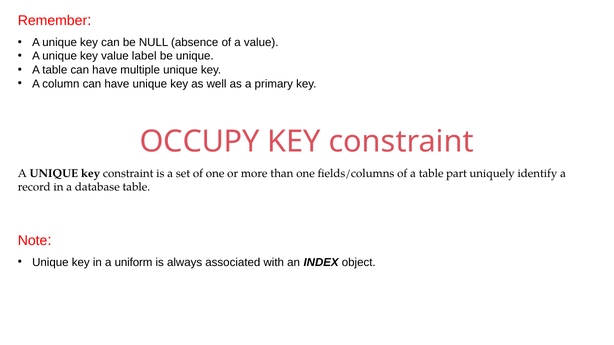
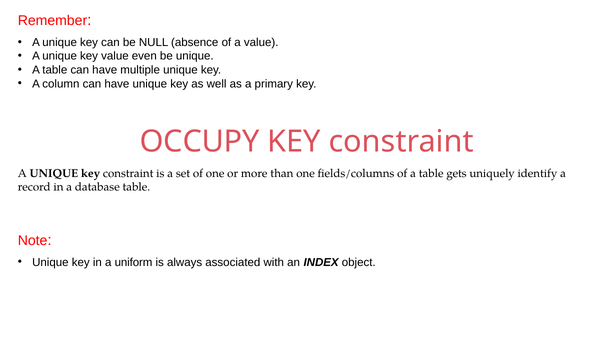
label: label -> even (144, 56)
part: part -> gets (457, 174)
